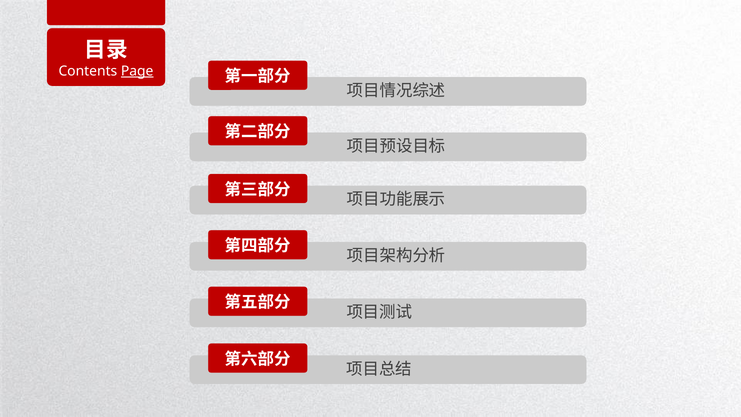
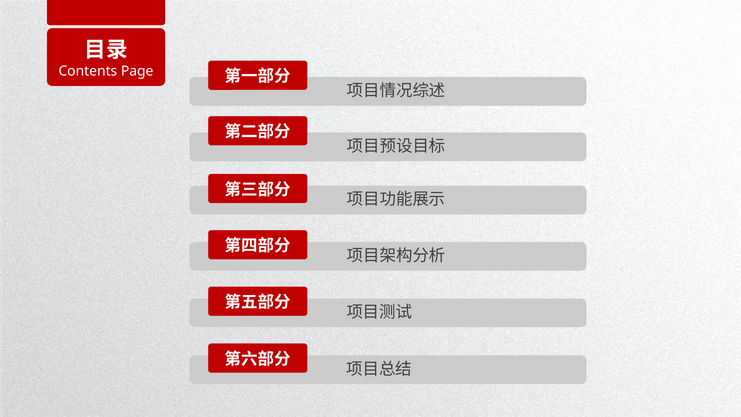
Page underline: present -> none (137, 71)
